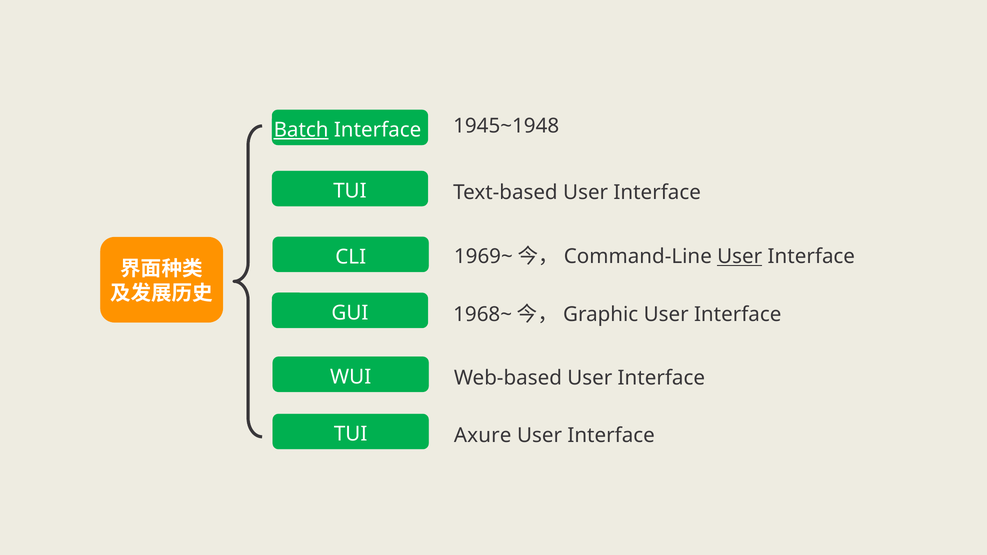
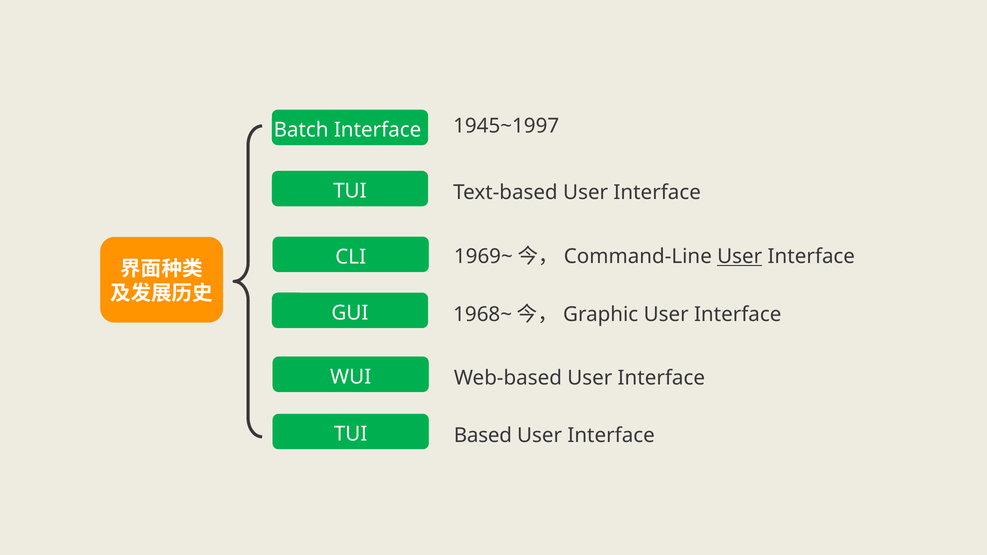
1945~1948: 1945~1948 -> 1945~1997 (506, 126)
Batch underline: present -> none (301, 130)
Axure: Axure -> Based (483, 436)
